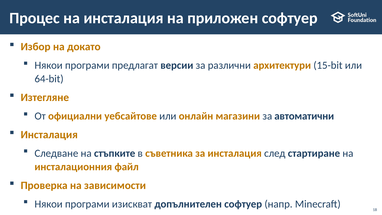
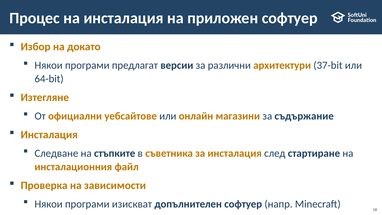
15-bit: 15-bit -> 37-bit (328, 65)
автоматични: автоматични -> съдържание (304, 116)
